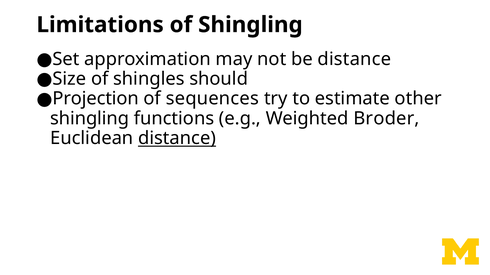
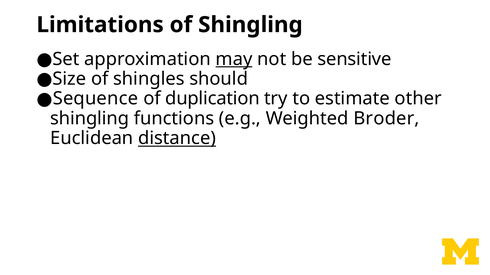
may underline: none -> present (234, 59)
be distance: distance -> sensitive (355, 59)
Projection: Projection -> Sequence (95, 99)
sequences: sequences -> duplication (213, 99)
